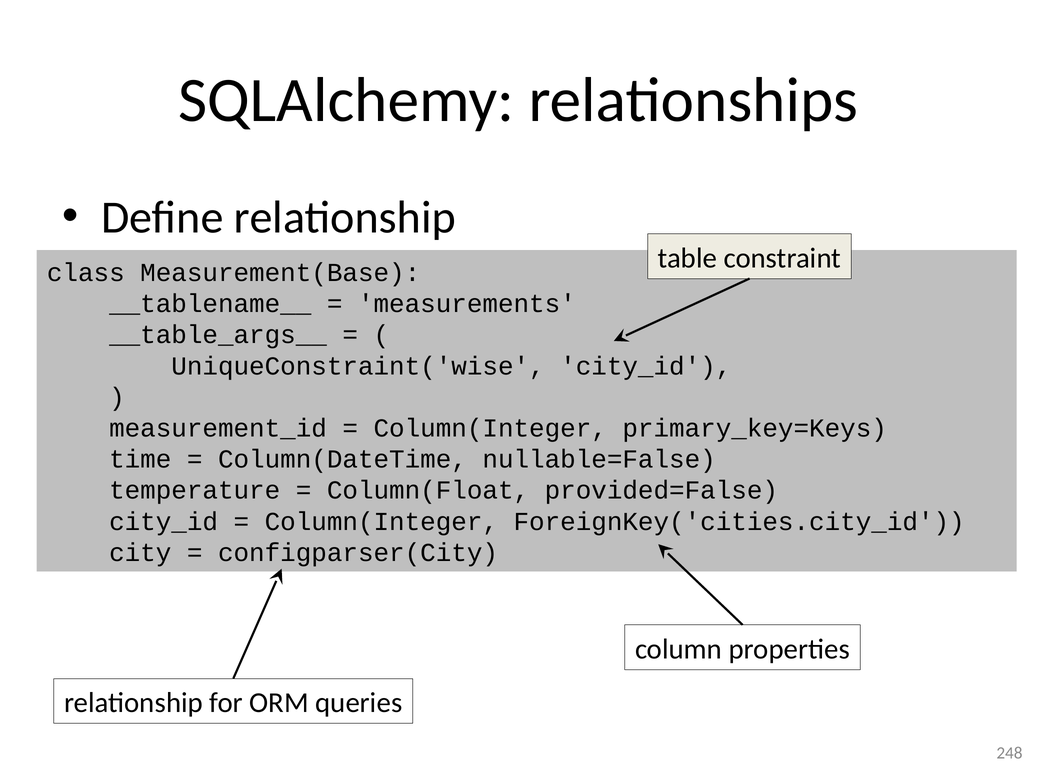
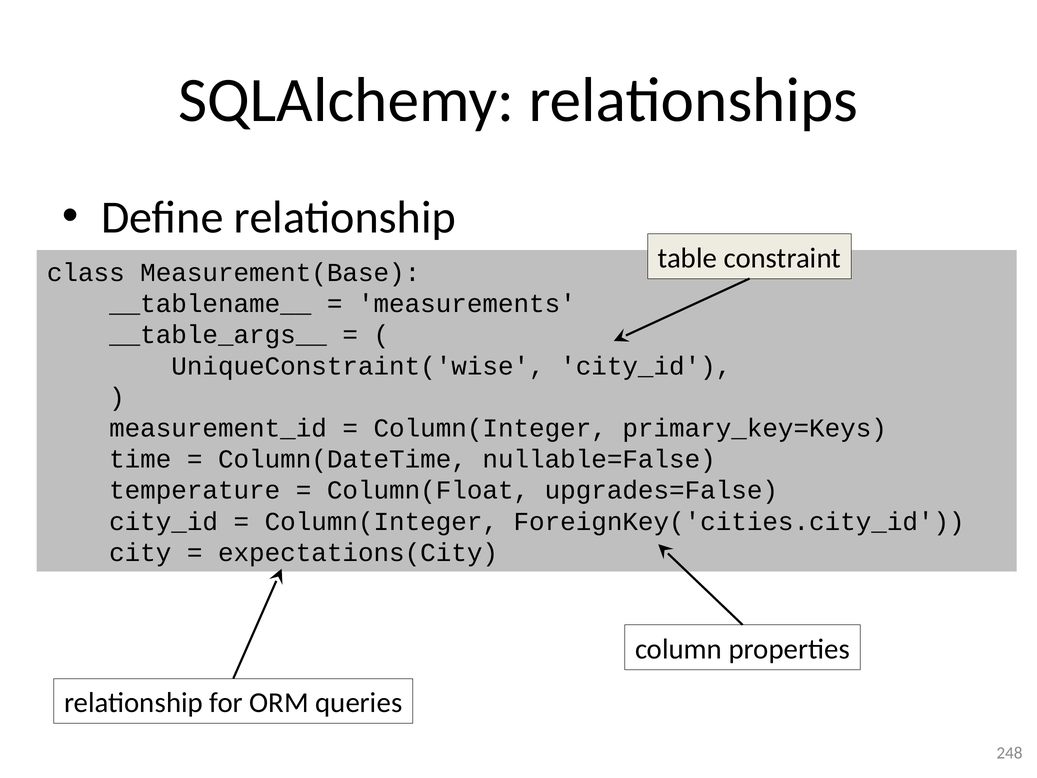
provided=False: provided=False -> upgrades=False (661, 490)
configparser(City: configparser(City -> expectations(City (358, 552)
